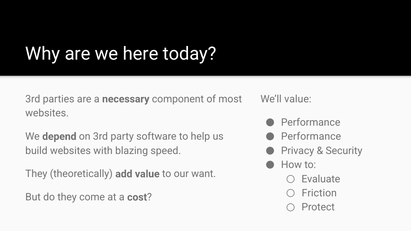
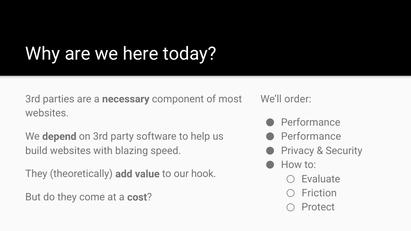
We’ll value: value -> order (298, 99)
want: want -> hook (204, 174)
